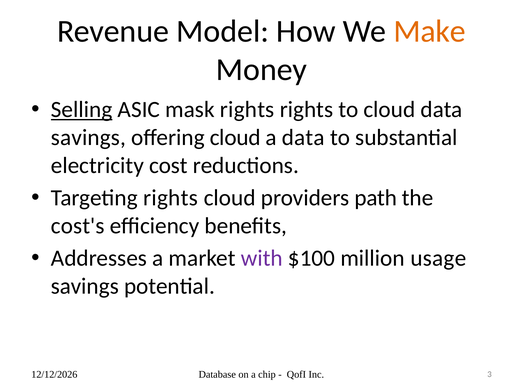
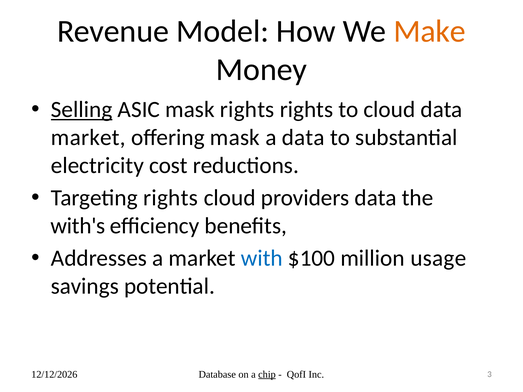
savings: savings -> market (88, 138)
offering cloud: cloud -> mask (235, 138)
providers path: path -> data (376, 198)
cost's: cost's -> with's (78, 226)
with colour: purple -> blue (262, 258)
chip underline: none -> present (267, 375)
